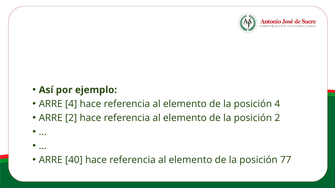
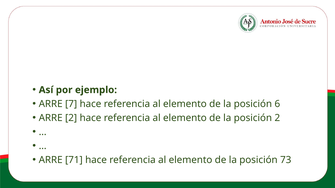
ARRE 4: 4 -> 7 (71, 104)
posición 4: 4 -> 6 (277, 104)
40: 40 -> 71 (74, 160)
77: 77 -> 73 (286, 160)
